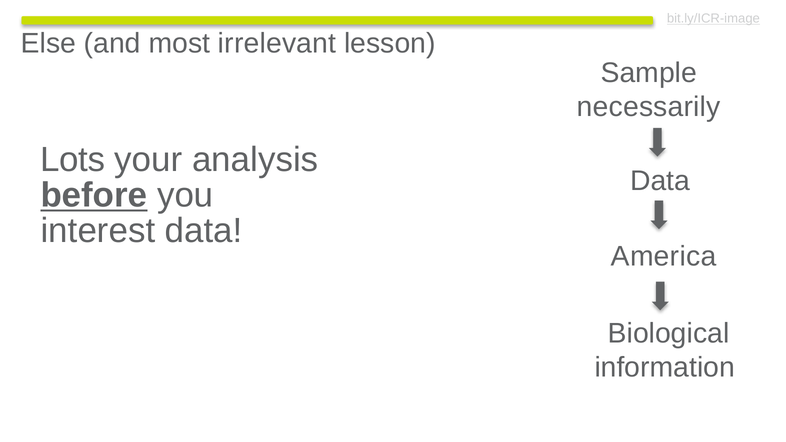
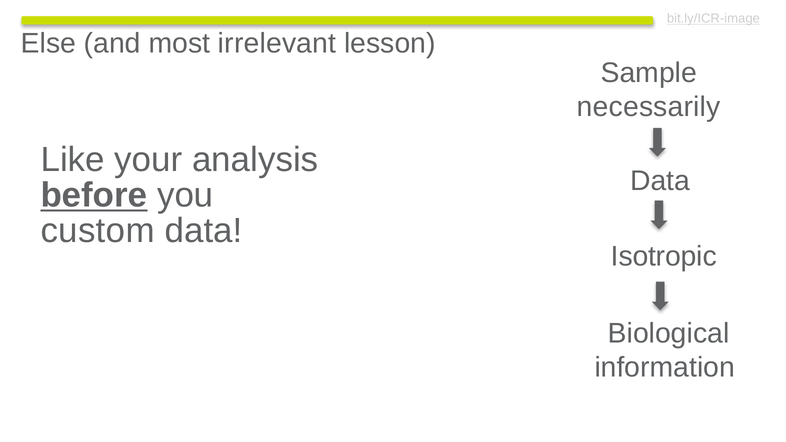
Lots: Lots -> Like (73, 160)
interest: interest -> custom (98, 231)
America: America -> Isotropic (664, 257)
